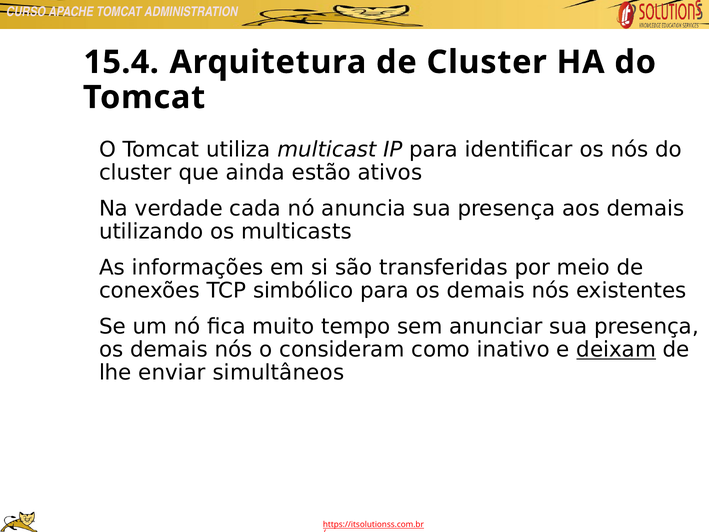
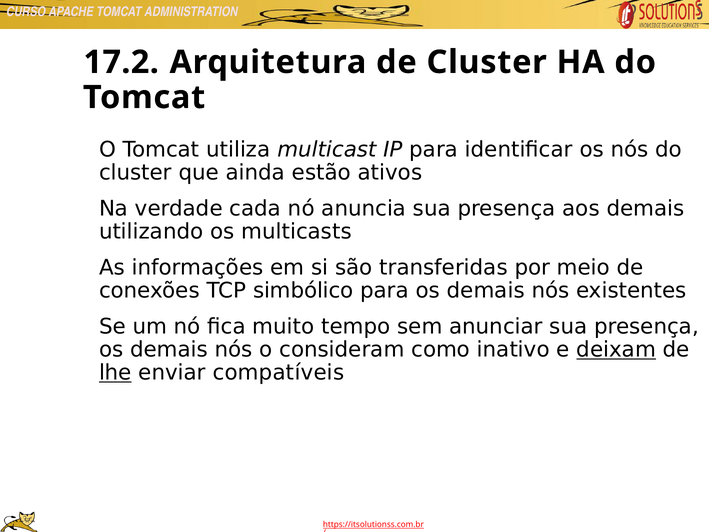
15.4: 15.4 -> 17.2 (121, 62)
lhe underline: none -> present (115, 373)
simultâneos: simultâneos -> compatíveis (278, 373)
